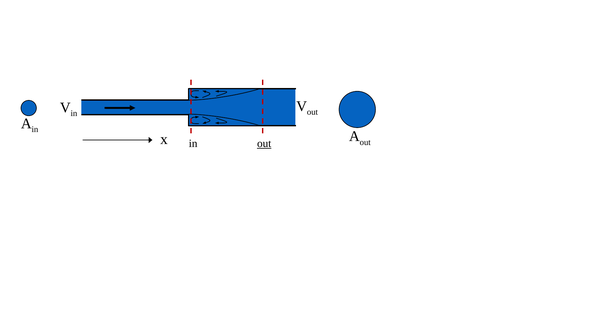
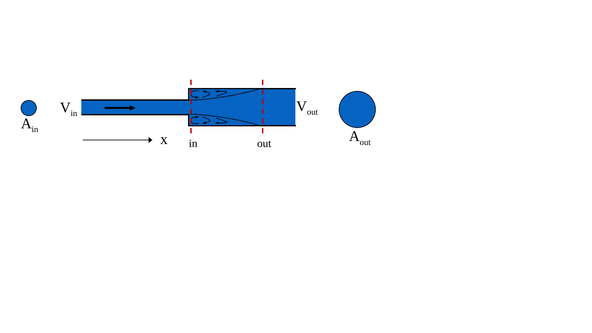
out underline: present -> none (264, 143)
